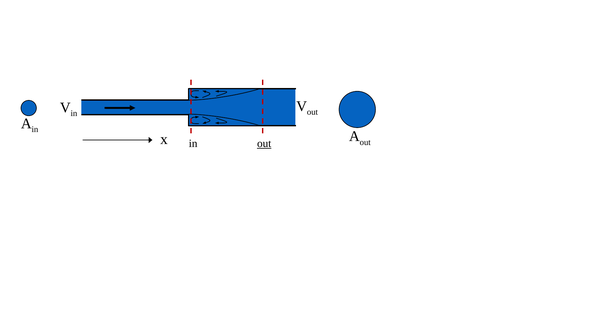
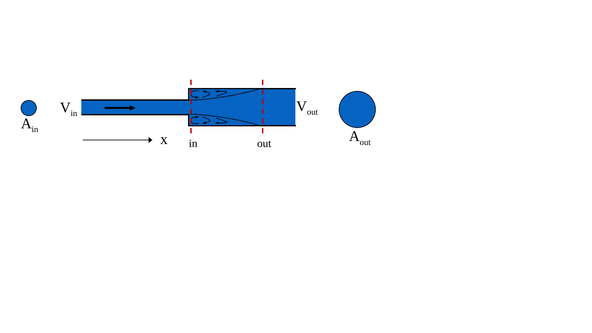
out underline: present -> none (264, 143)
